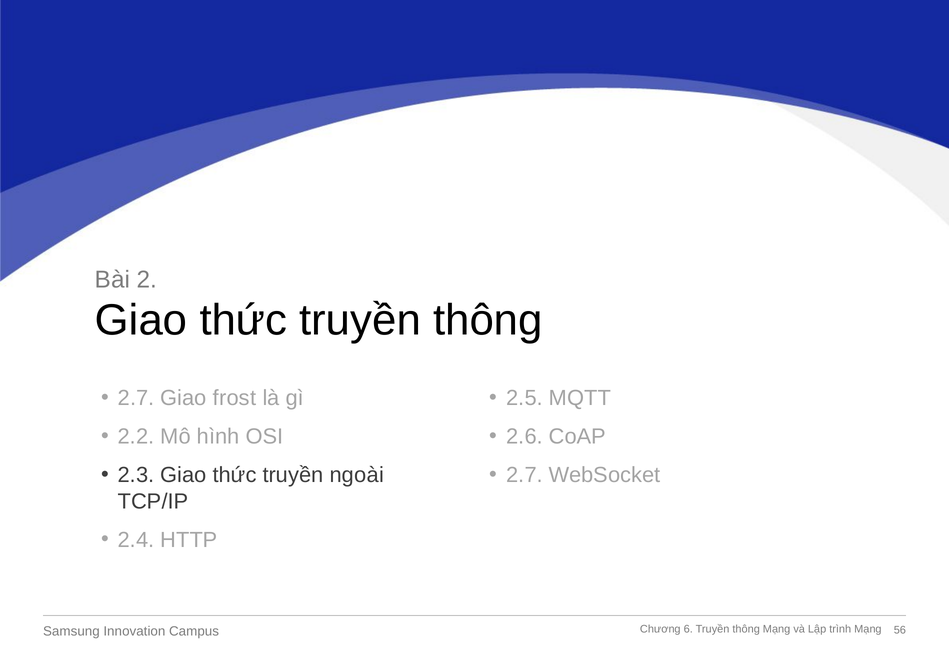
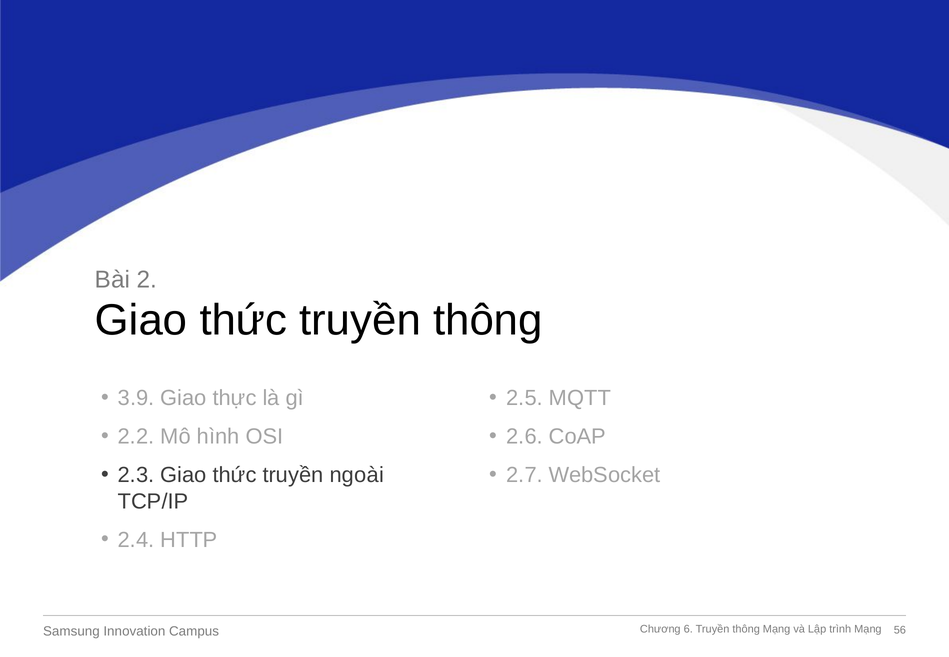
2.7: 2.7 -> 3.9 (136, 398)
frost: frost -> thực (235, 398)
